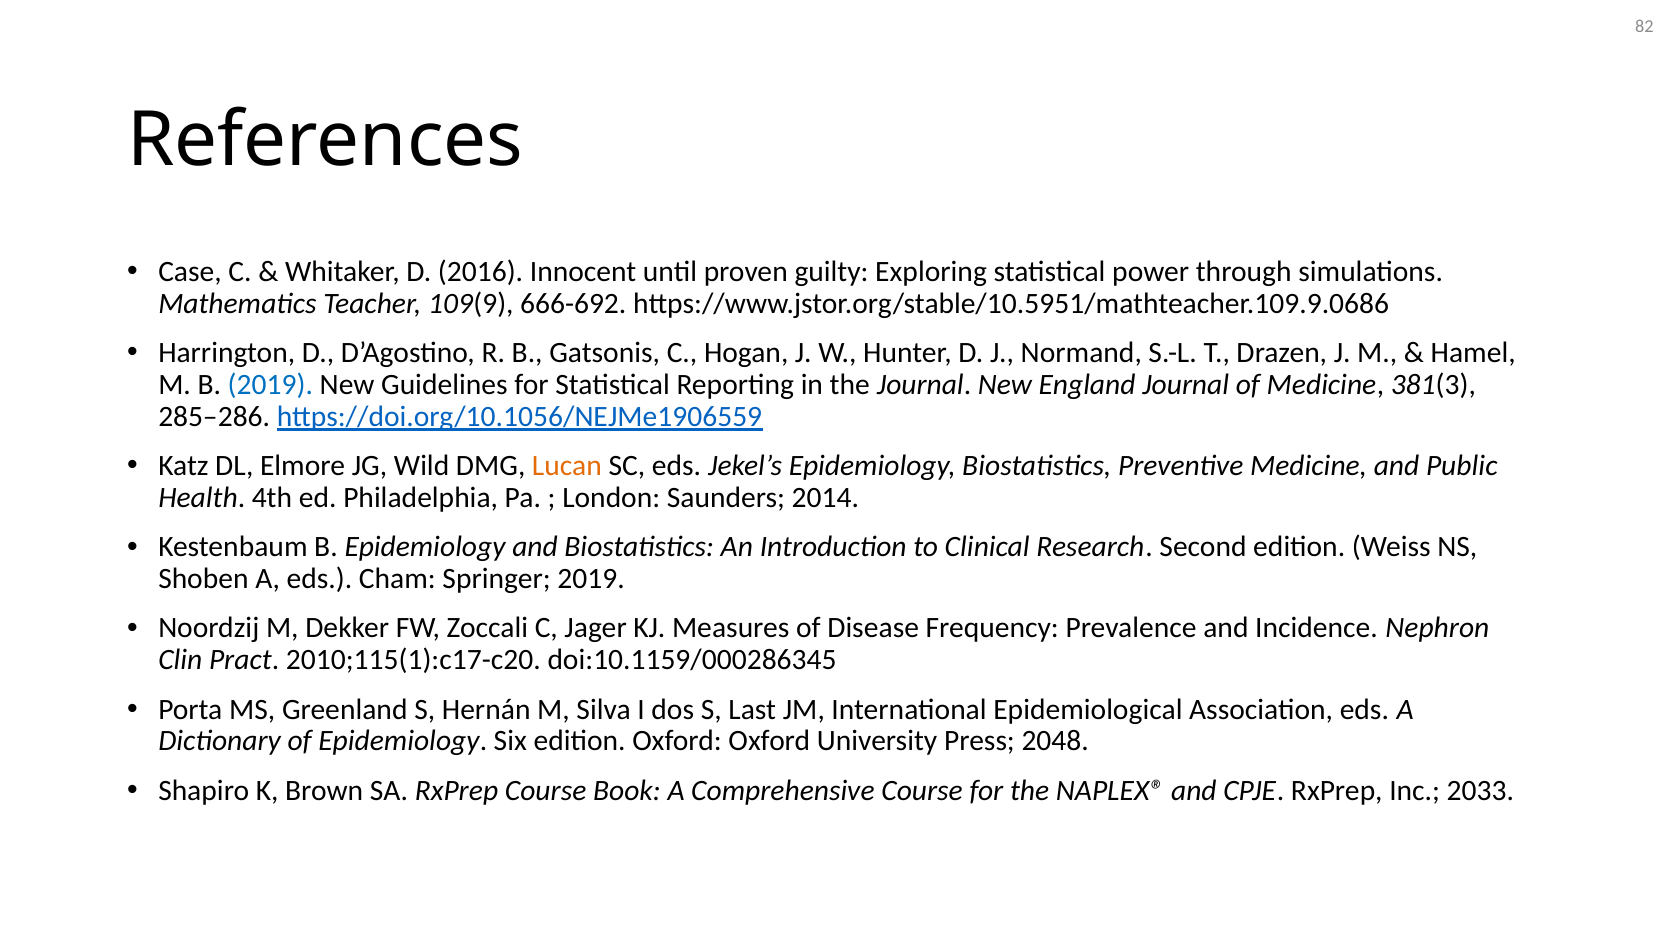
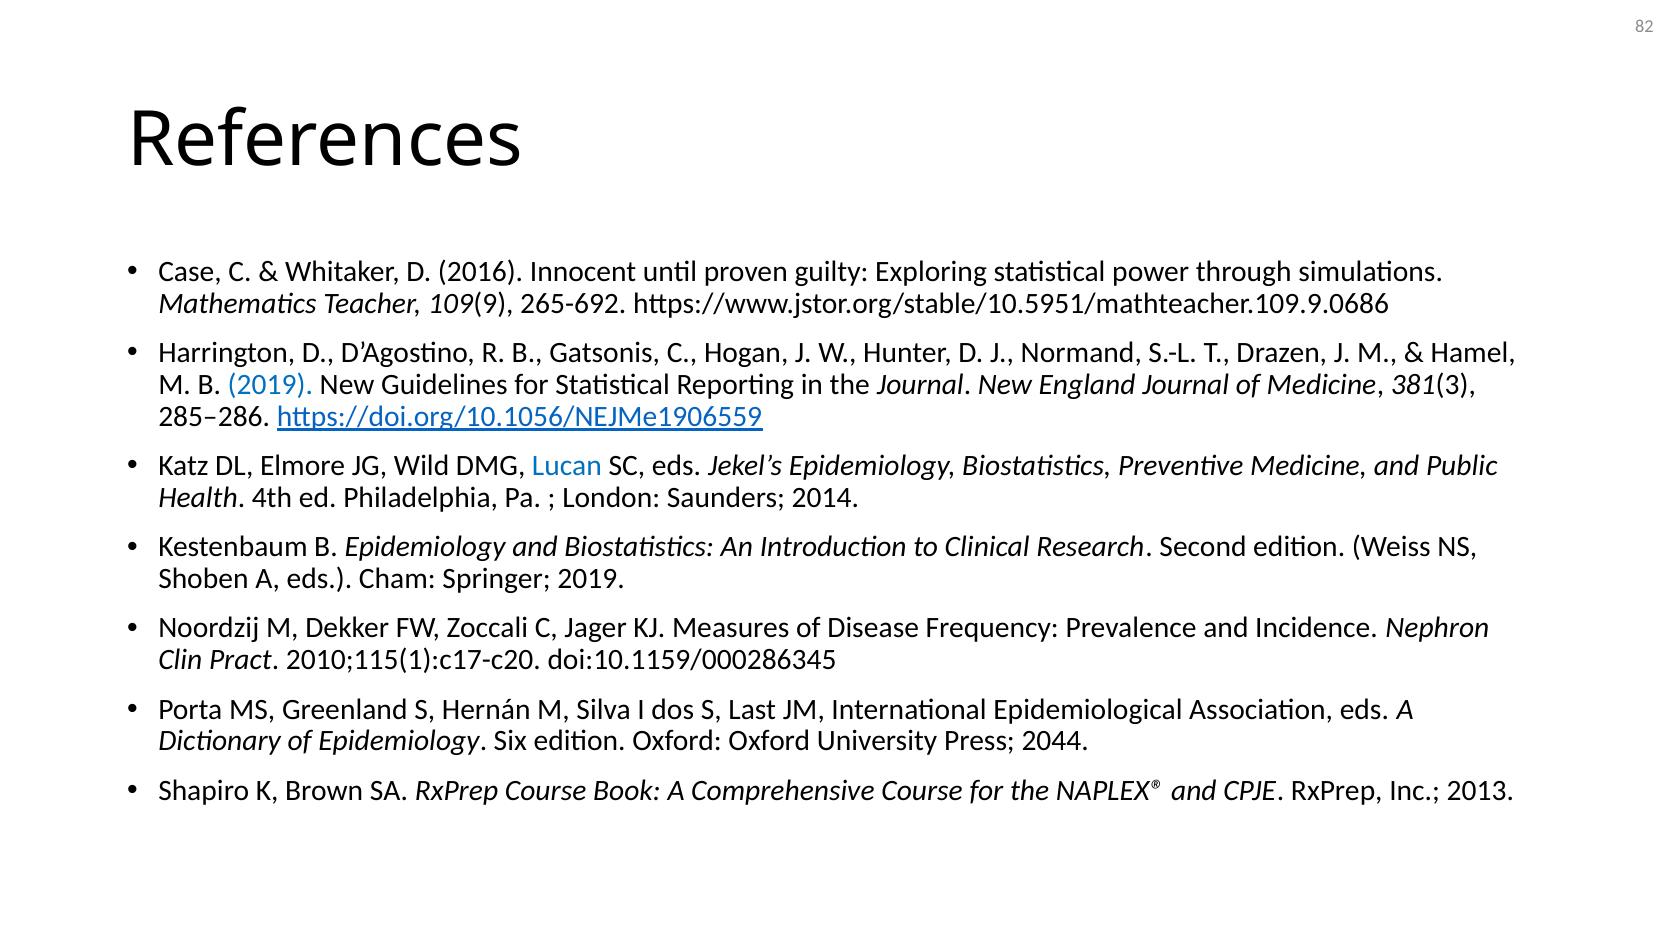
666-692: 666-692 -> 265-692 (573, 303)
Lucan colour: orange -> blue (567, 466)
2048: 2048 -> 2044 (1055, 741)
2033: 2033 -> 2013 (1480, 791)
